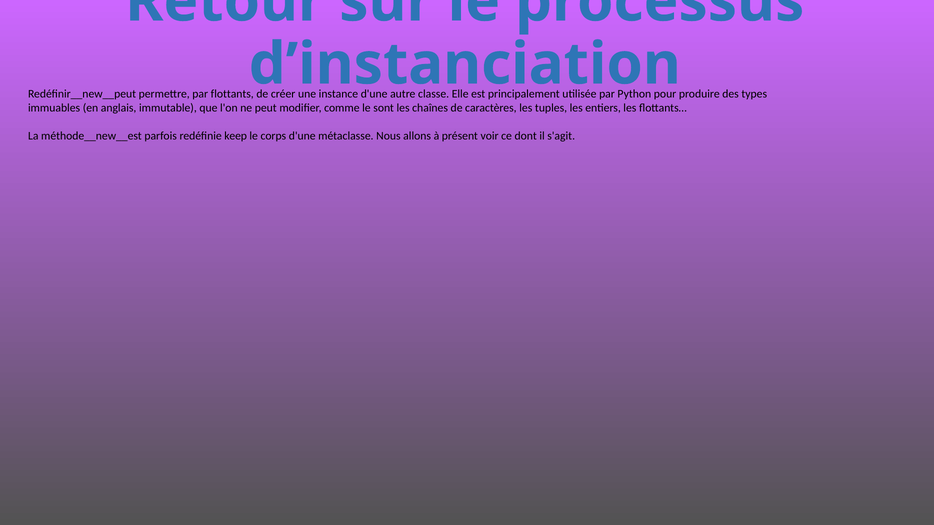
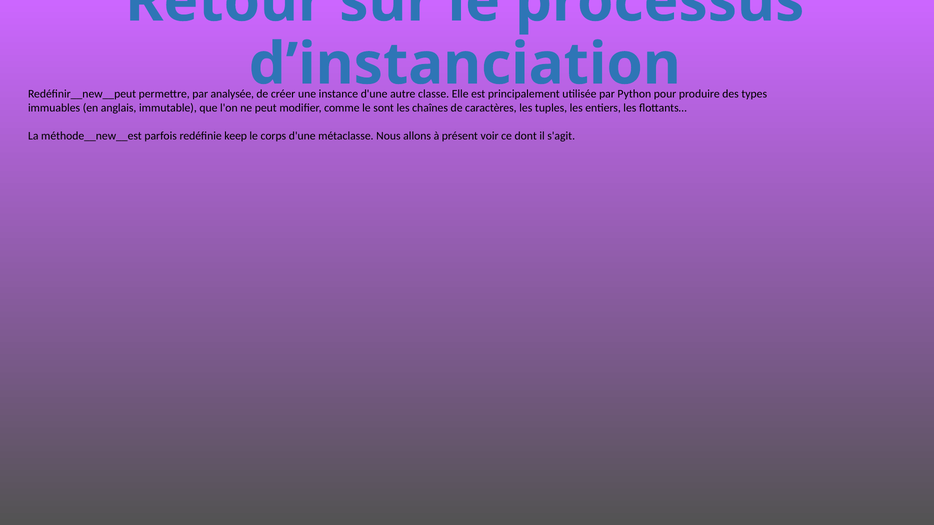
flottants: flottants -> analysée (232, 94)
